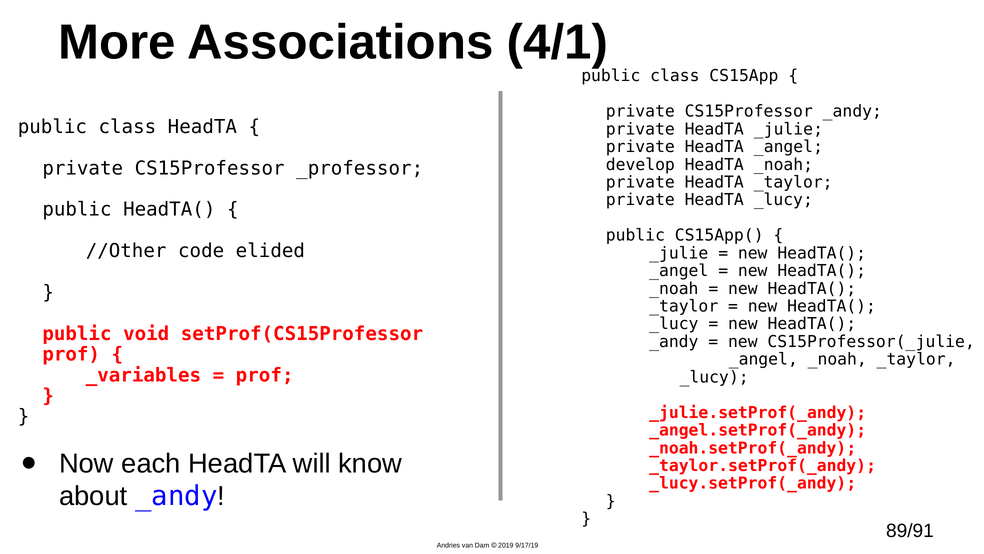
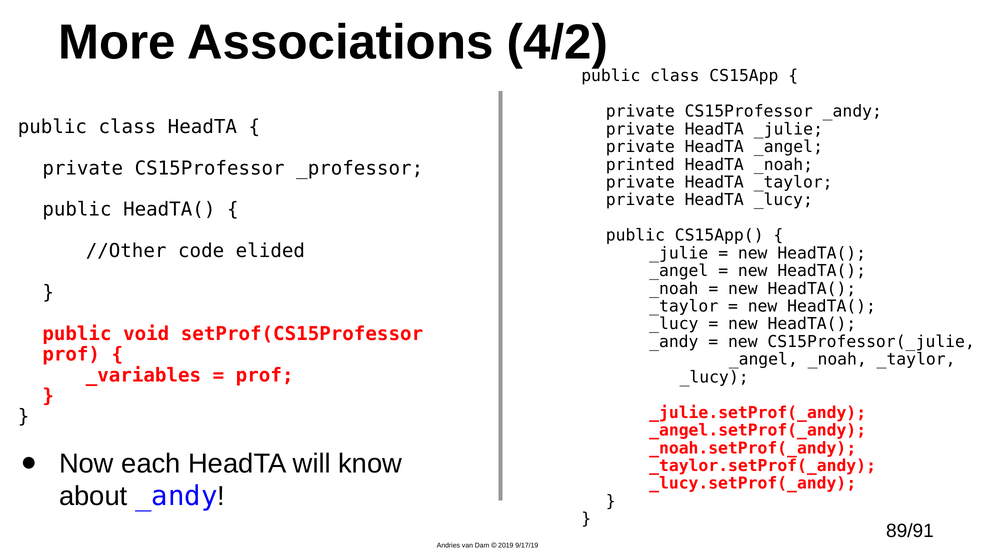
4/1: 4/1 -> 4/2 (558, 42)
develop: develop -> printed (640, 164)
